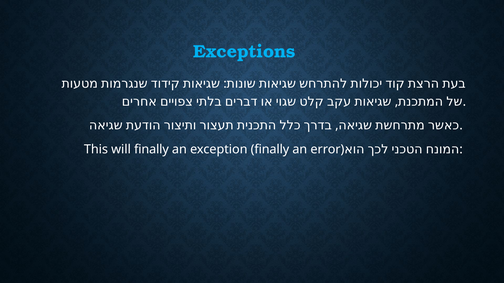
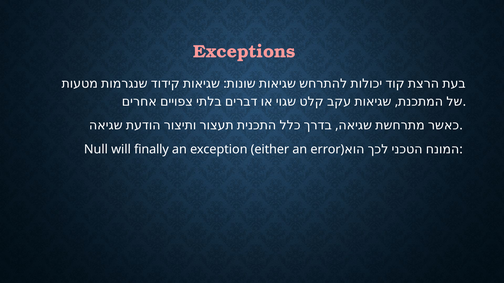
Exceptions colour: light blue -> pink (244, 52)
This: This -> Null (96, 149)
exception finally: finally -> either (270, 149)
